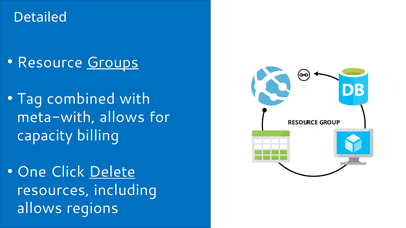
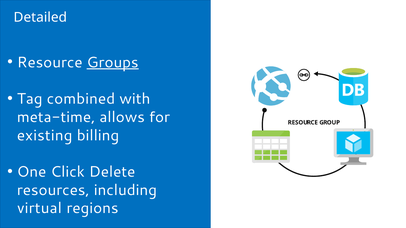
meta-with: meta-with -> meta-time (56, 117)
capacity: capacity -> existing (45, 136)
Delete underline: present -> none (112, 172)
allows: allows -> virtual (40, 209)
